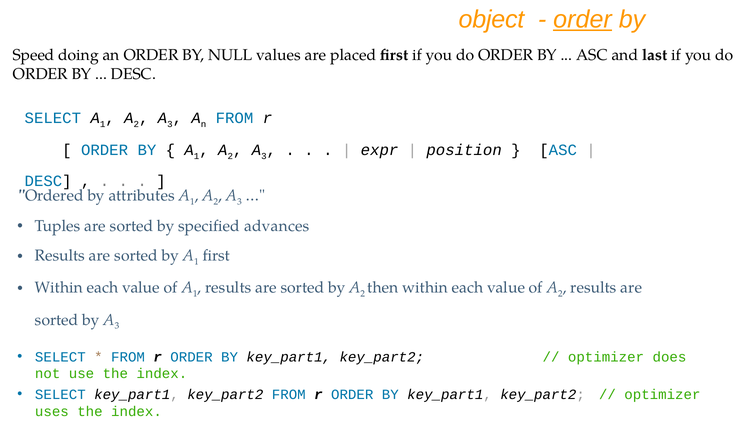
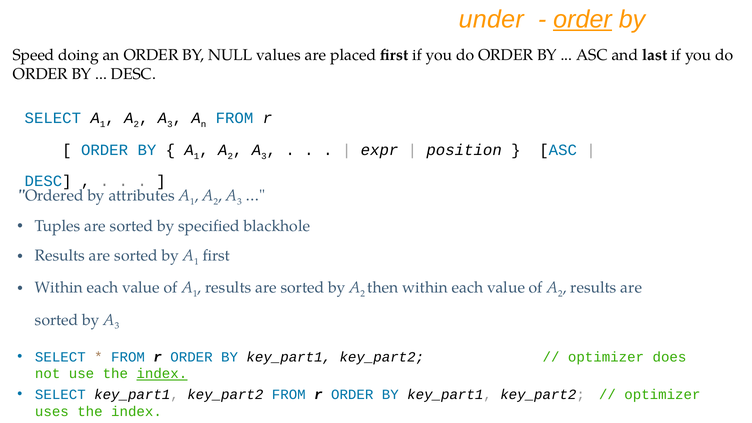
object: object -> under (491, 20)
advances: advances -> blackhole (277, 226)
index underline: none -> present (162, 374)
